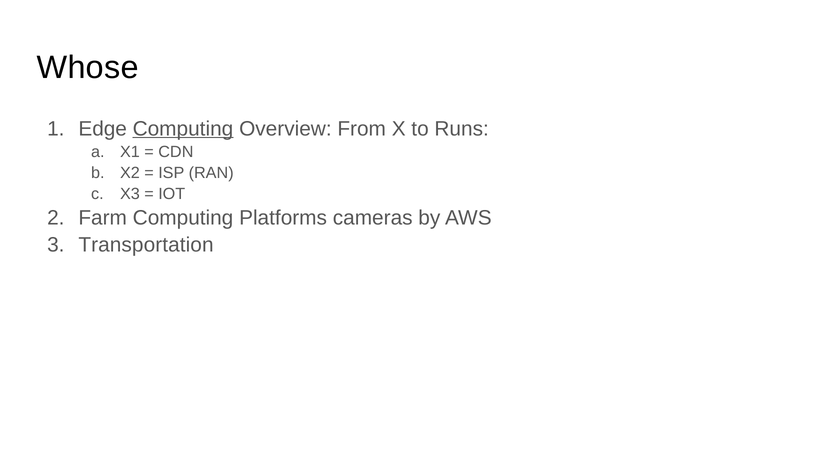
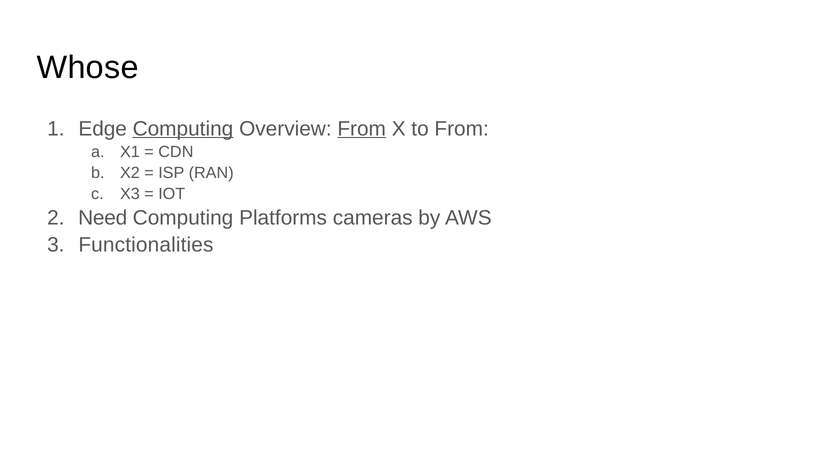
From underline: none -> present (362, 129)
to Runs: Runs -> From (462, 129)
Farm: Farm -> Need (103, 218)
Transportation: Transportation -> Functionalities (146, 245)
